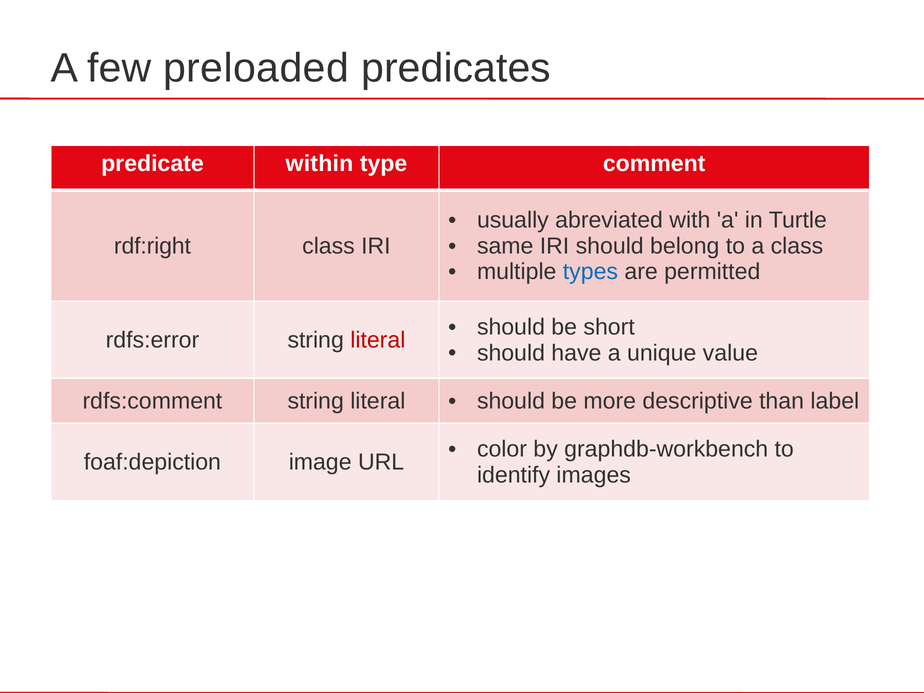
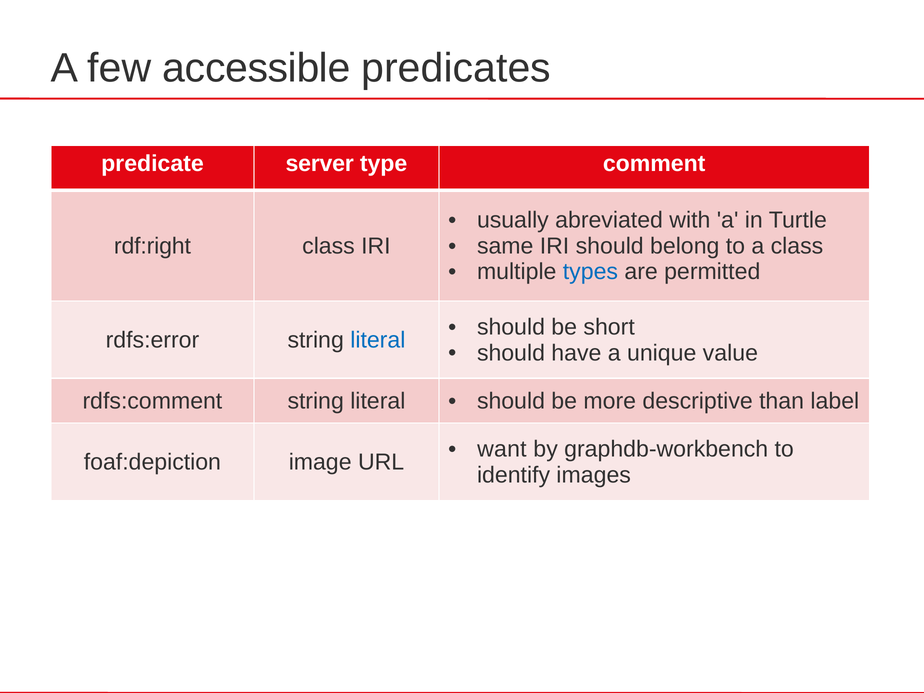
preloaded: preloaded -> accessible (257, 68)
within: within -> server (320, 163)
literal colour: red -> blue (378, 340)
color: color -> want (502, 449)
